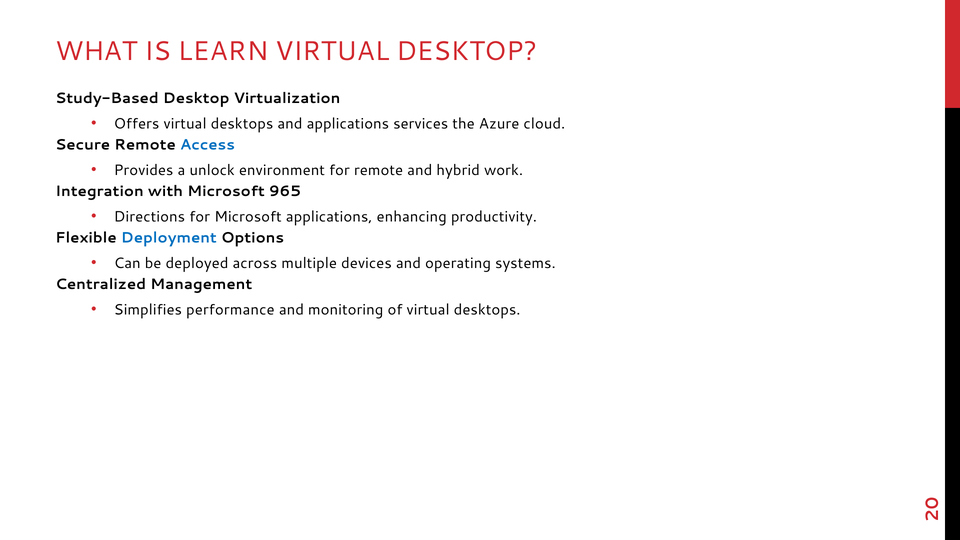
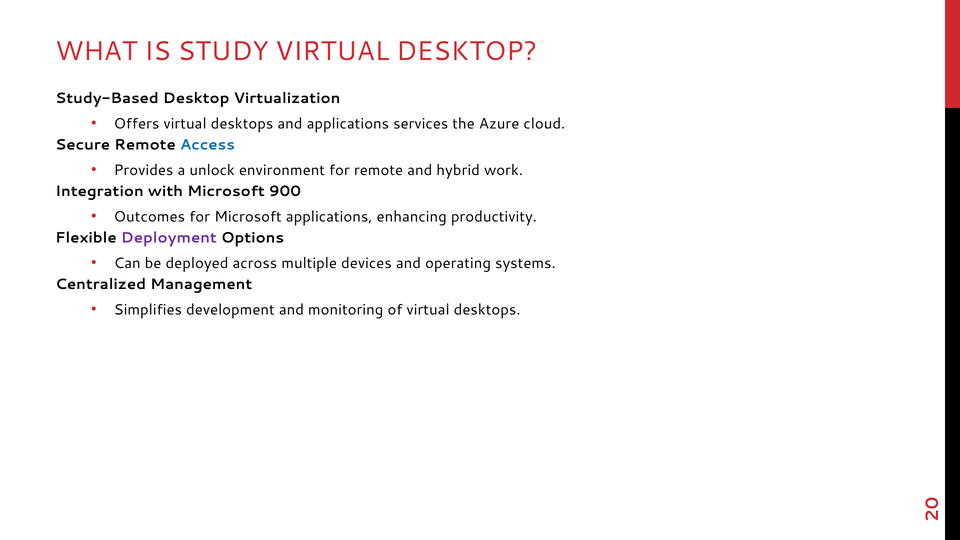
LEARN: LEARN -> STUDY (223, 52)
965: 965 -> 900 (285, 191)
Directions: Directions -> Outcomes (149, 217)
Deployment colour: blue -> purple (169, 238)
performance: performance -> development (230, 310)
